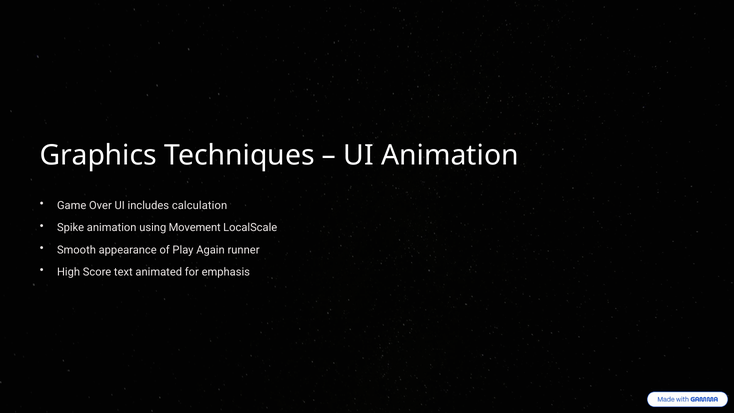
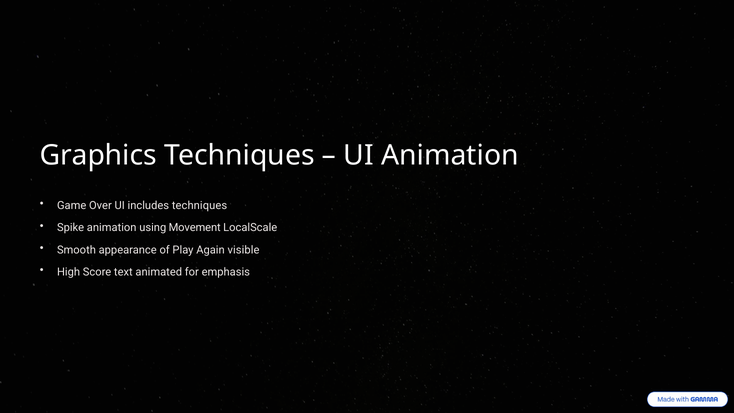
includes calculation: calculation -> techniques (200, 205)
runner: runner -> visible (243, 250)
